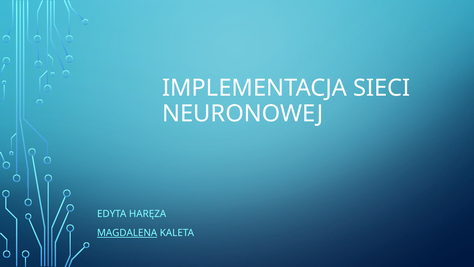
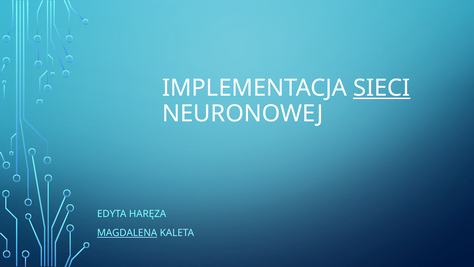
SIECI underline: none -> present (382, 88)
